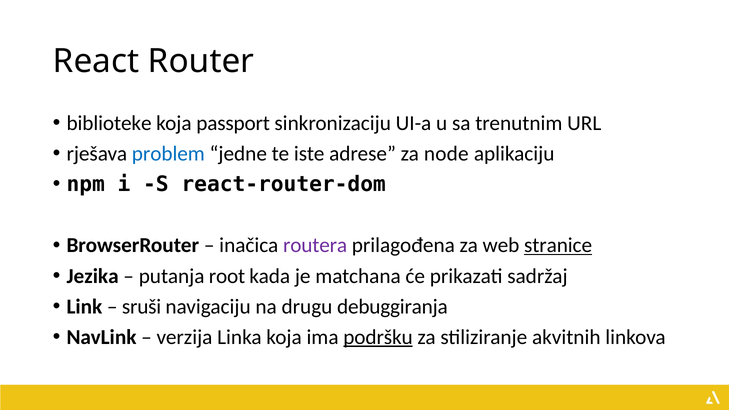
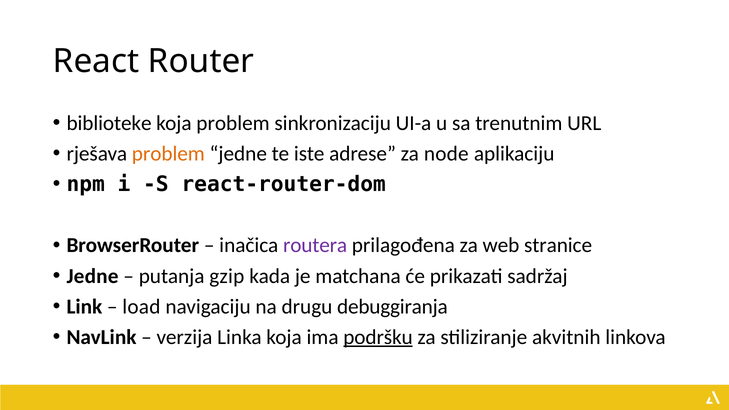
koja passport: passport -> problem (233, 123)
problem colour: blue -> orange (168, 154)
stranice underline: present -> none (558, 245)
Jezika: Jezika -> Jedne (93, 276)
root: root -> gzip (227, 276)
sruši: sruši -> load (141, 307)
